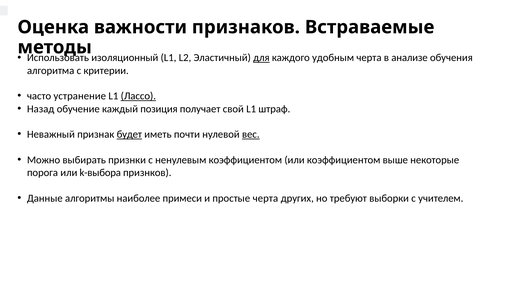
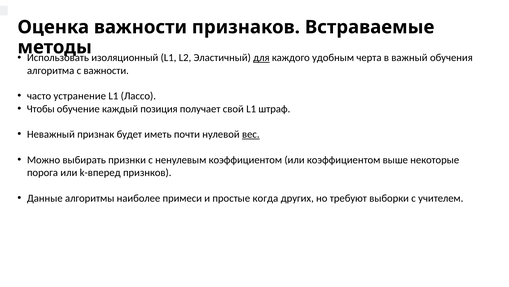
анализе: анализе -> важный (409, 58)
с критерии: критерии -> важности (106, 70)
Лассо underline: present -> none (138, 96)
Назад: Назад -> Чтобы (41, 109)
будет underline: present -> none (129, 134)
k-выбора: k-выбора -> k-вперед (100, 172)
простые черта: черта -> когда (265, 198)
